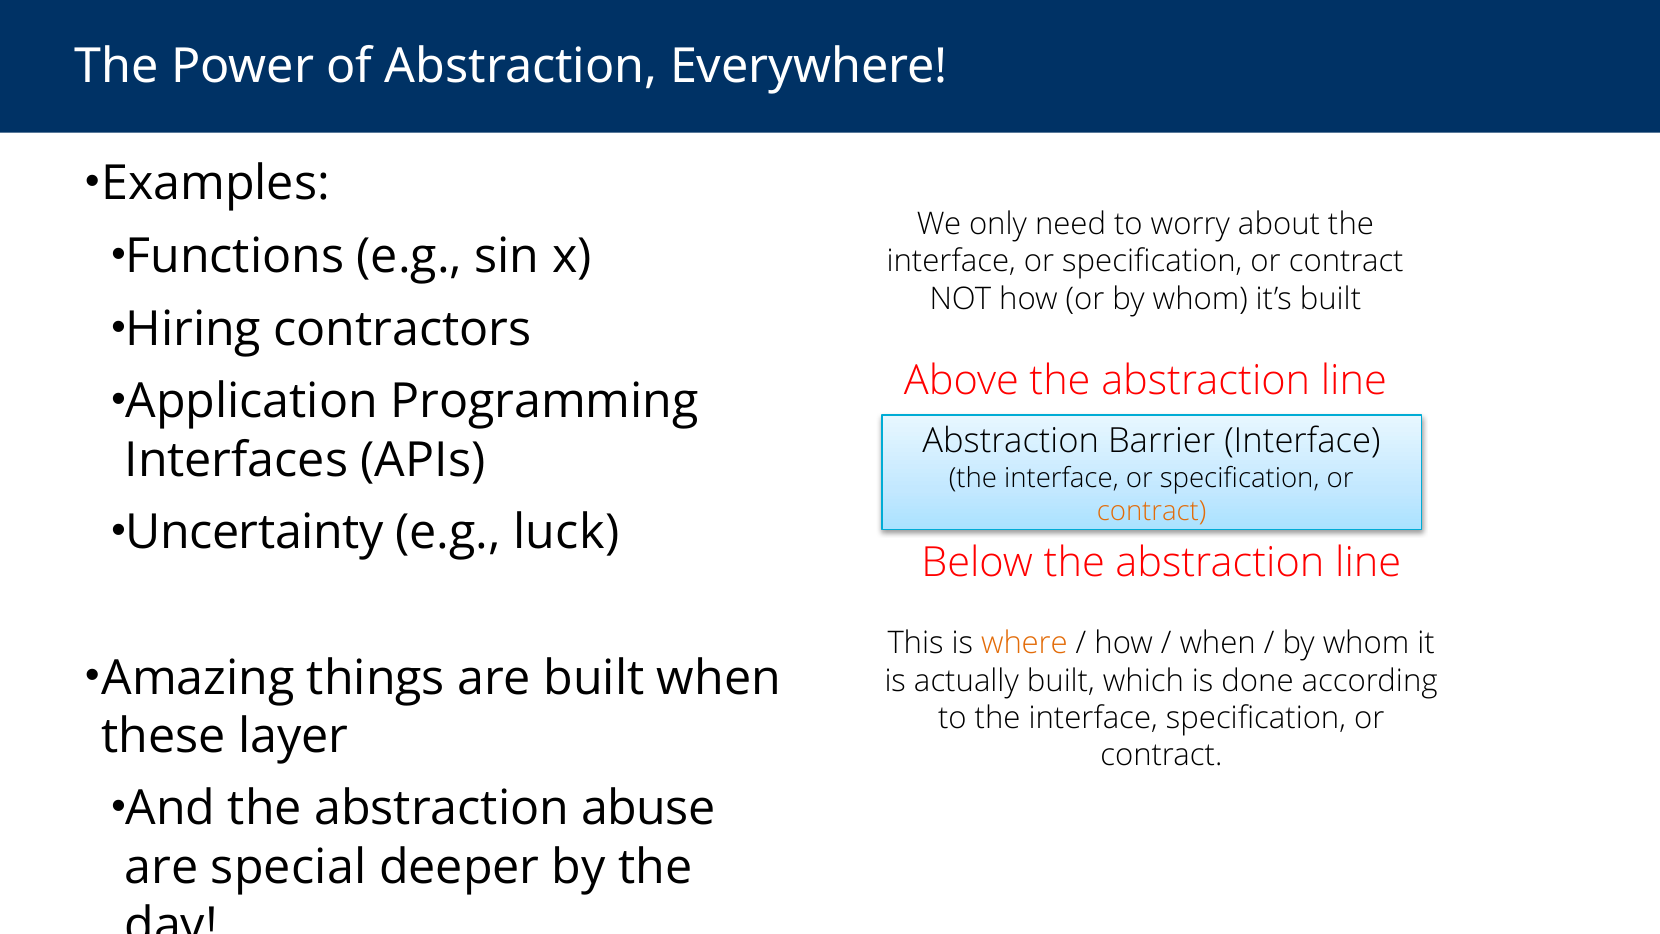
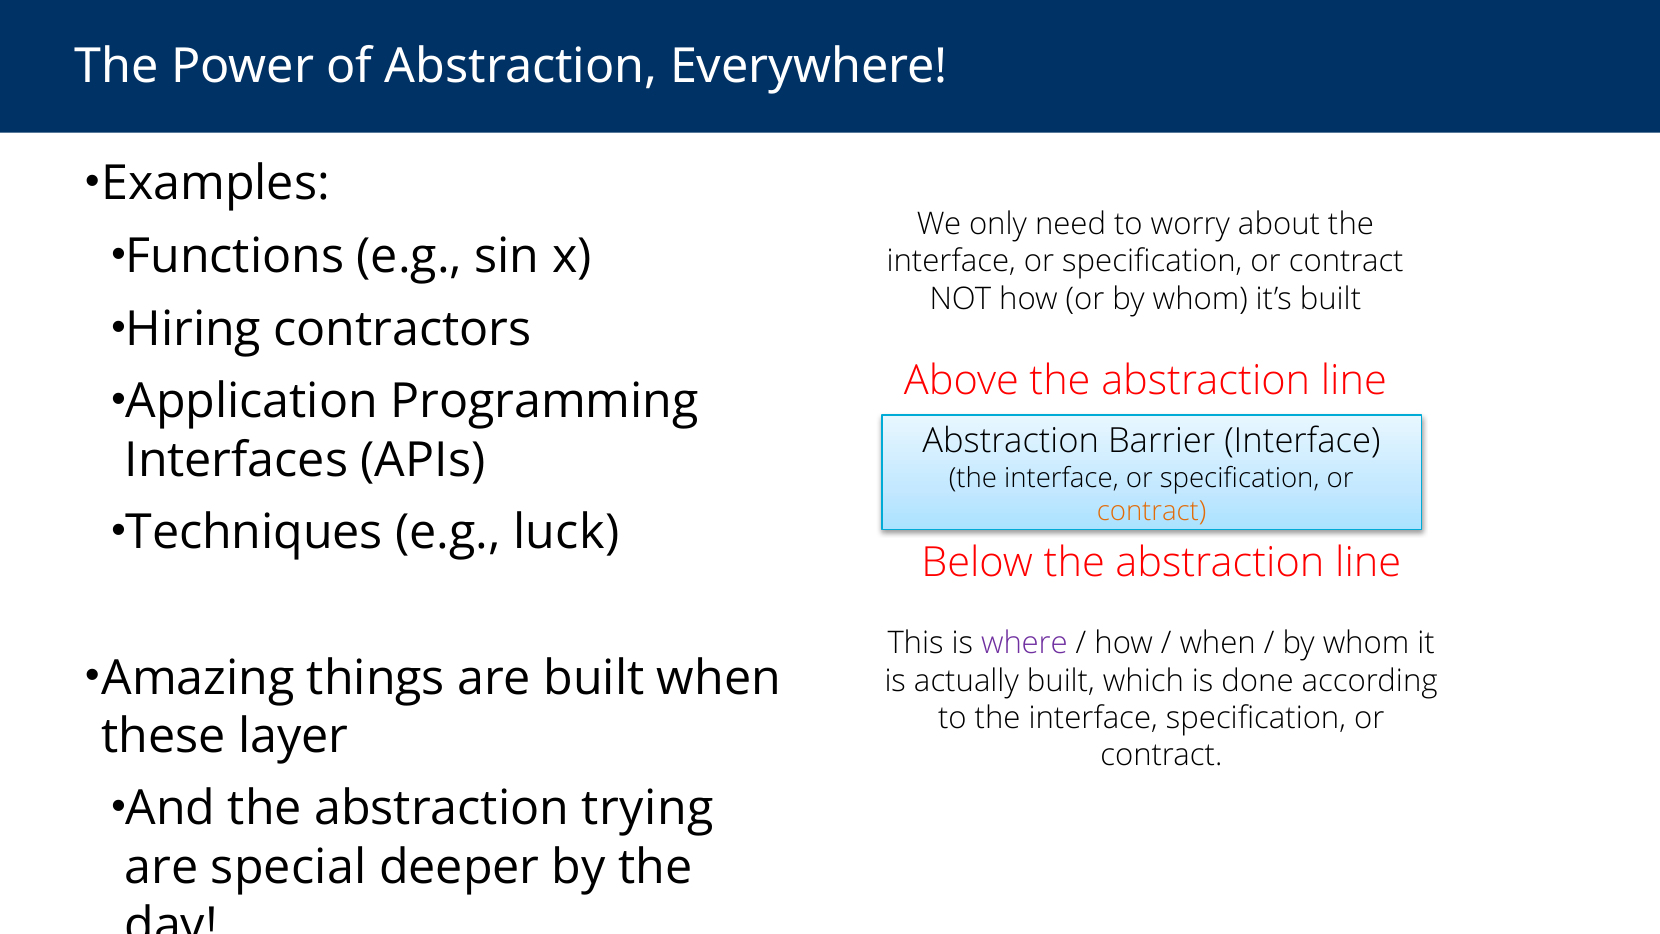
Uncertainty: Uncertainty -> Techniques (254, 533)
where colour: orange -> purple (1024, 643)
abuse: abuse -> trying (648, 809)
